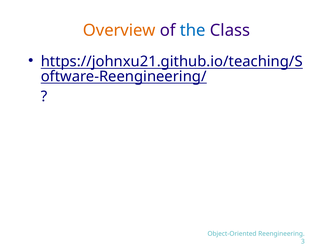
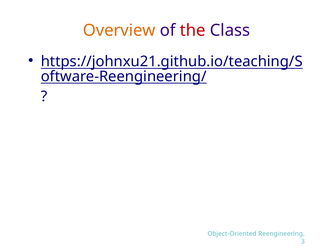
the colour: blue -> red (193, 30)
